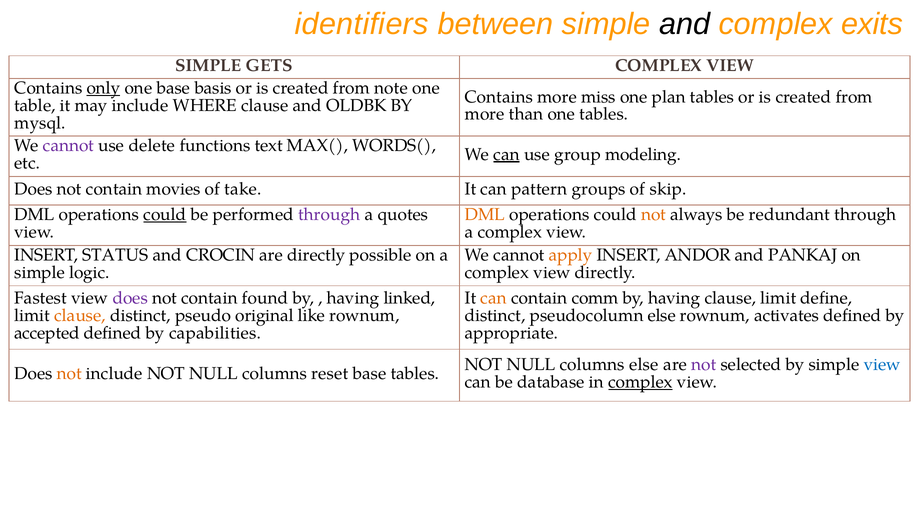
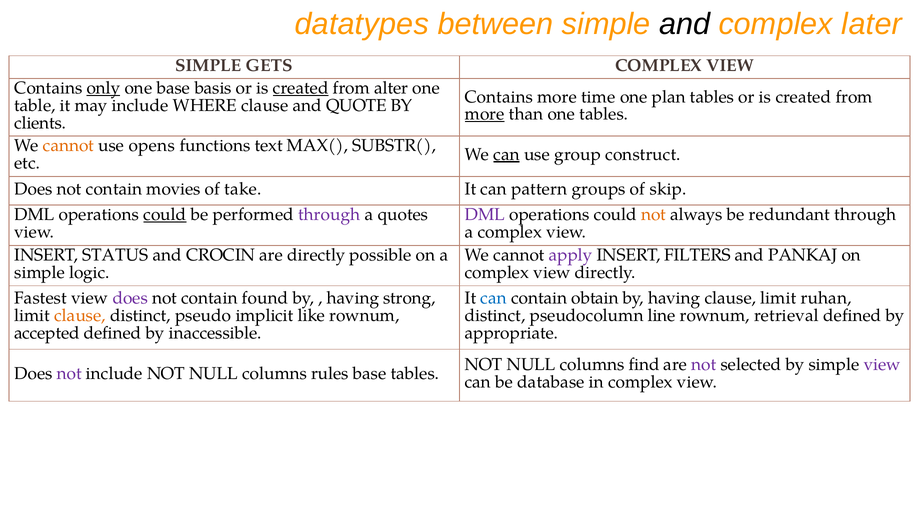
identifiers: identifiers -> datatypes (362, 24)
exits: exits -> later (872, 24)
created underline: none -> present (301, 88)
note: note -> alter (391, 88)
miss: miss -> time (598, 97)
OLDBK: OLDBK -> QUOTE (356, 105)
more underline: none -> present (485, 114)
mysql: mysql -> clients (40, 123)
cannot colour: purple -> orange (69, 146)
delete: delete -> opens (152, 146)
WORDS(: WORDS( -> SUBSTR( (394, 146)
modeling: modeling -> construct (643, 154)
DML colour: orange -> purple (485, 215)
apply colour: orange -> purple (571, 255)
ANDOR: ANDOR -> FILTERS (698, 255)
linked: linked -> strong (409, 298)
can colour: orange -> blue (494, 298)
comm: comm -> obtain (595, 298)
define: define -> ruhan (826, 298)
original: original -> implicit (264, 316)
pseudocolumn else: else -> line (662, 316)
activates: activates -> retrieval (787, 316)
capabilities: capabilities -> inaccessible (215, 333)
columns else: else -> find (644, 365)
view colour: blue -> purple (882, 365)
not colour: orange -> purple (69, 373)
reset: reset -> rules (330, 373)
complex underline: present -> none (640, 382)
